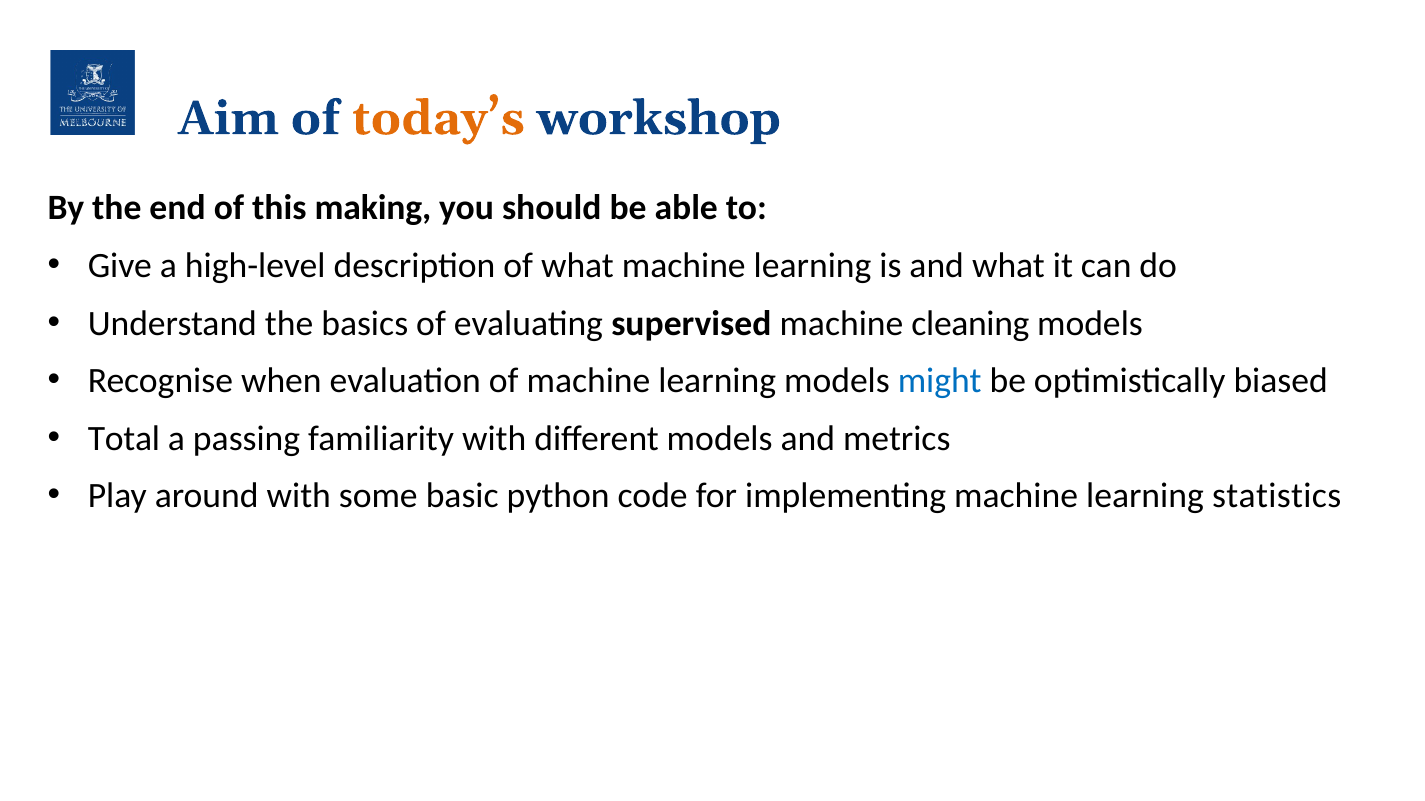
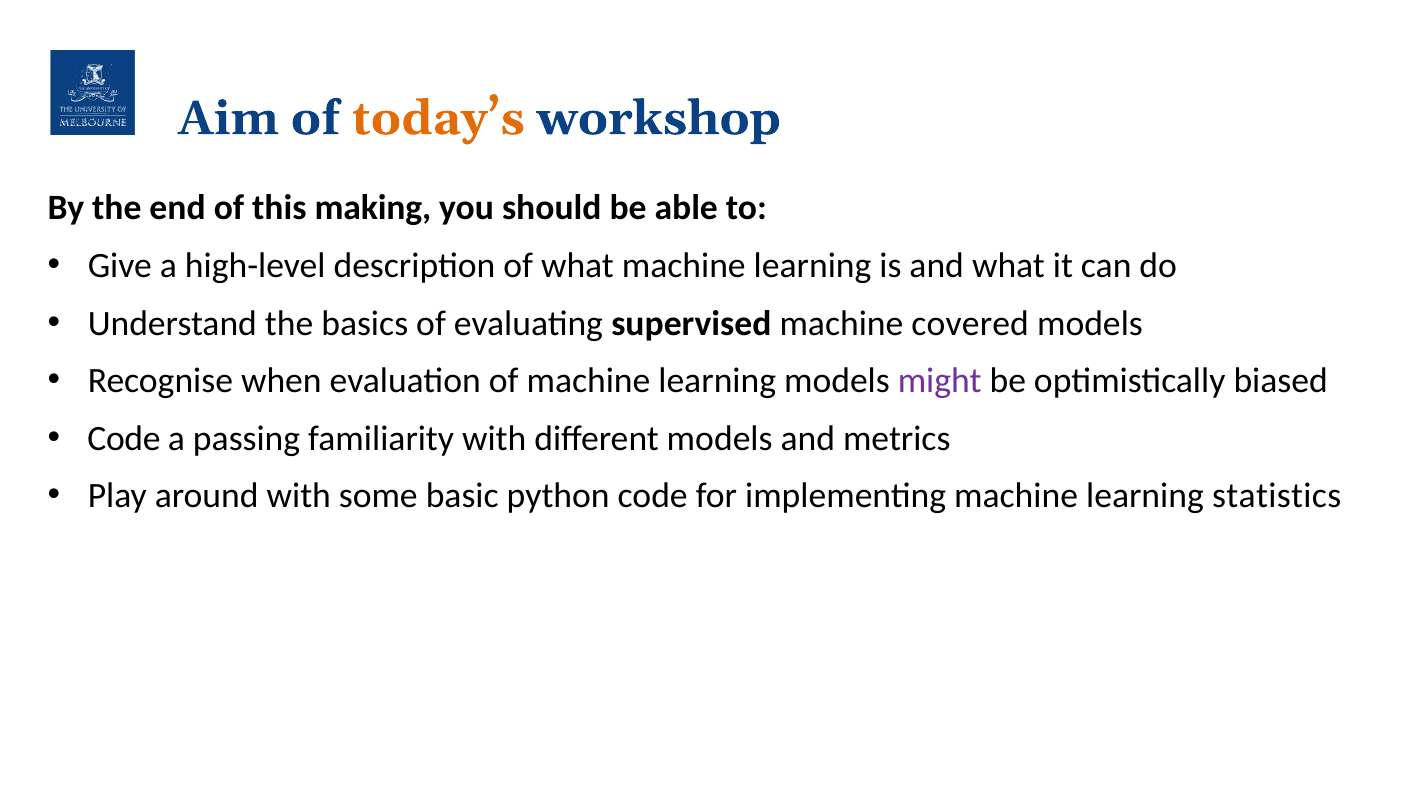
cleaning: cleaning -> covered (970, 324)
might colour: blue -> purple (940, 381)
Total: Total -> Code (124, 439)
